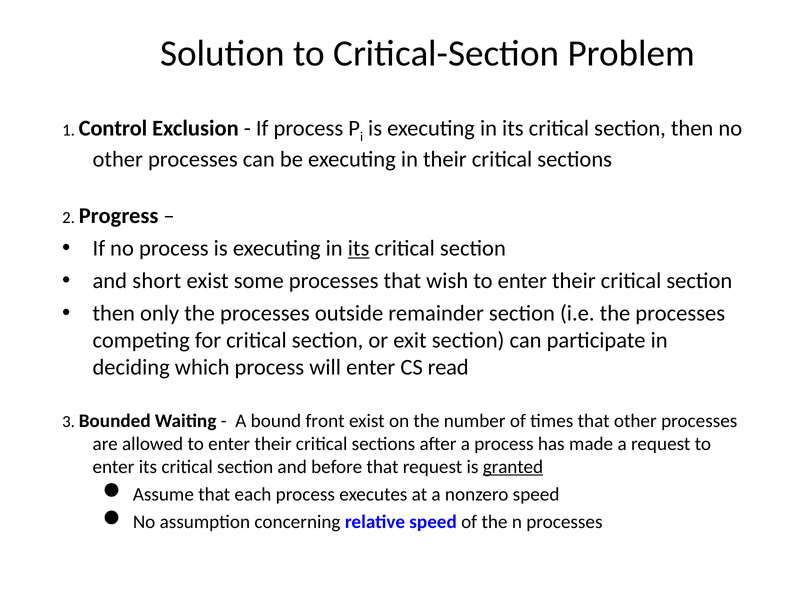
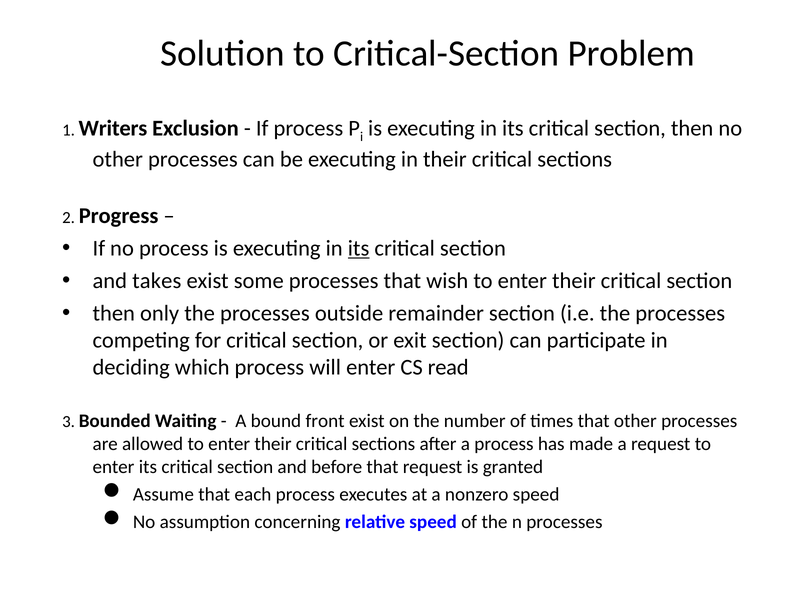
Control: Control -> Writers (113, 128)
short: short -> takes (157, 281)
granted underline: present -> none (513, 467)
